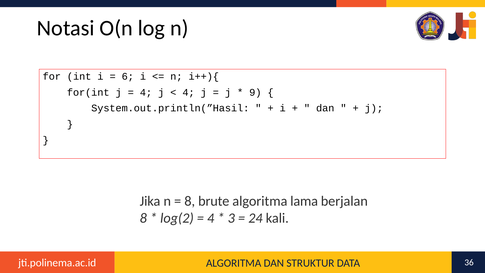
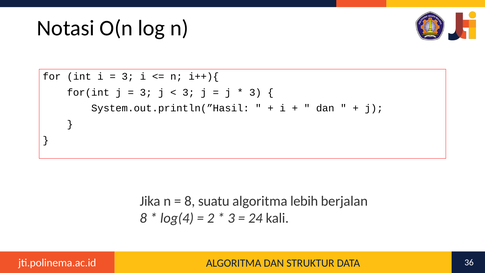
6: 6 -> 3 (128, 76)
4: 4 -> 3 (146, 92)
4: 4 -> 3 (189, 92)
9: 9 -> 3 (255, 92)
brute: brute -> suatu (214, 201)
lama: lama -> lebih (304, 201)
log(2: log(2 -> log(4 (177, 218)
4: 4 -> 2 (211, 218)
